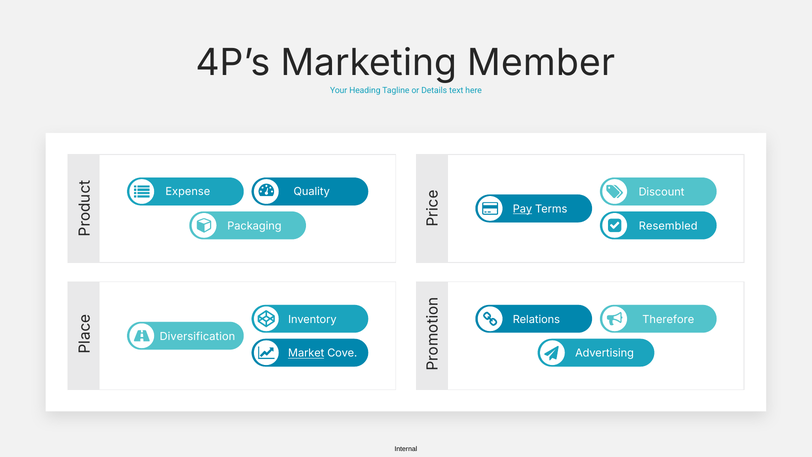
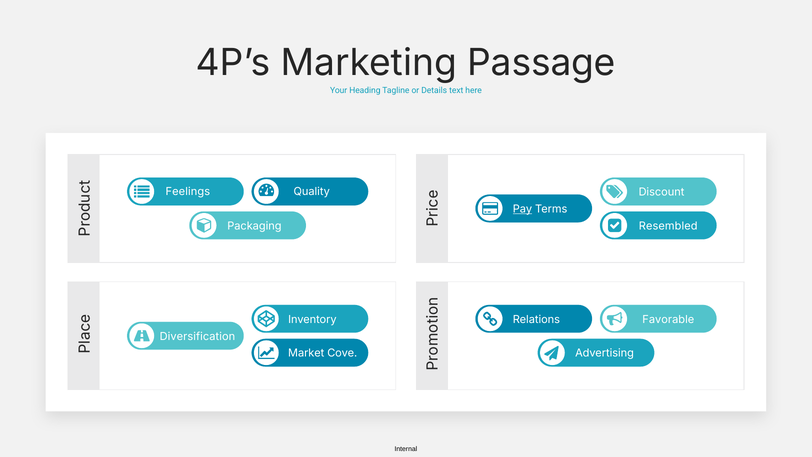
Member: Member -> Passage (542, 63)
Expense: Expense -> Feelings (188, 192)
Therefore: Therefore -> Favorable (668, 319)
Market underline: present -> none (306, 353)
